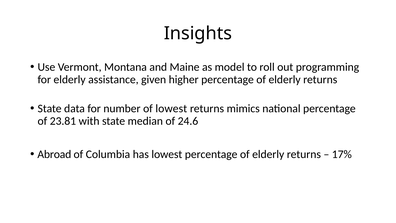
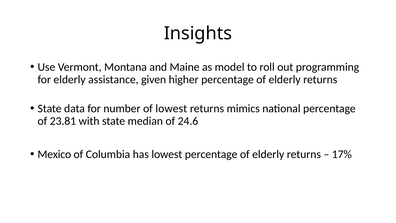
Abroad: Abroad -> Mexico (54, 154)
